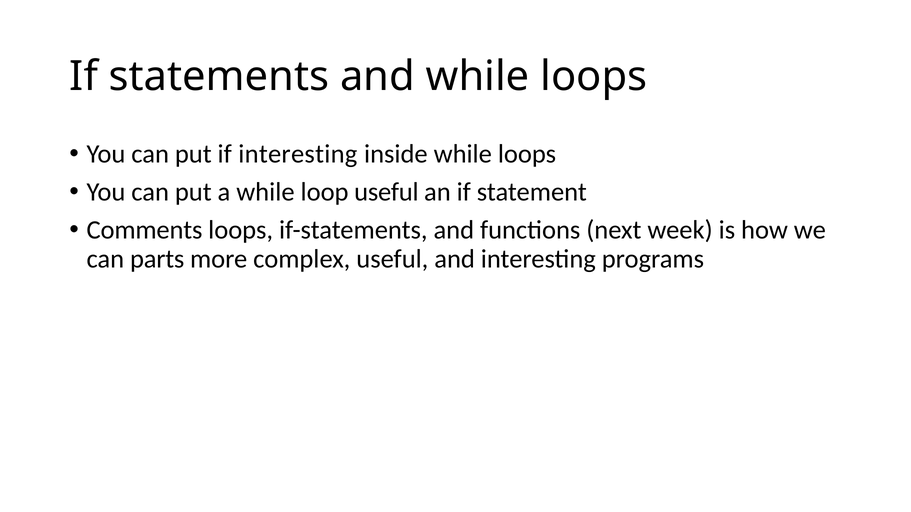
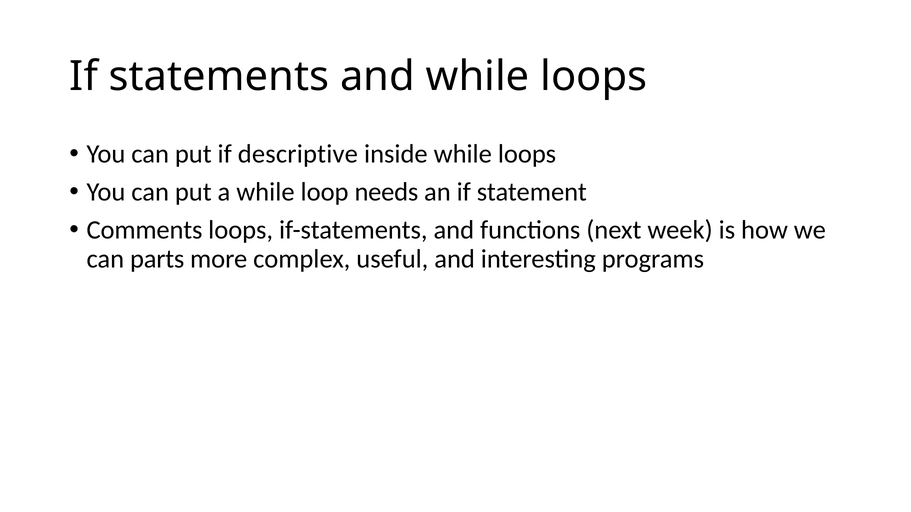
if interesting: interesting -> descriptive (298, 154)
loop useful: useful -> needs (386, 192)
